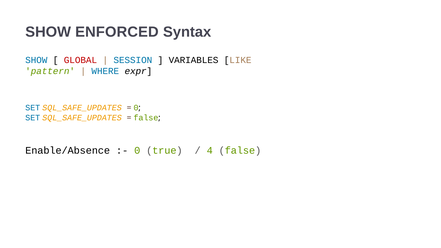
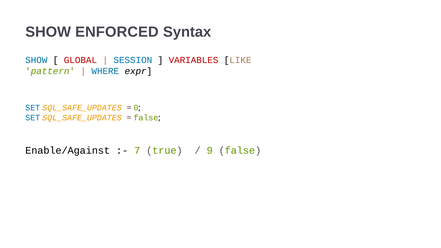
VARIABLES colour: black -> red (194, 60)
Enable/Absence: Enable/Absence -> Enable/Against (68, 151)
0: 0 -> 7 (137, 151)
4: 4 -> 9 (210, 151)
